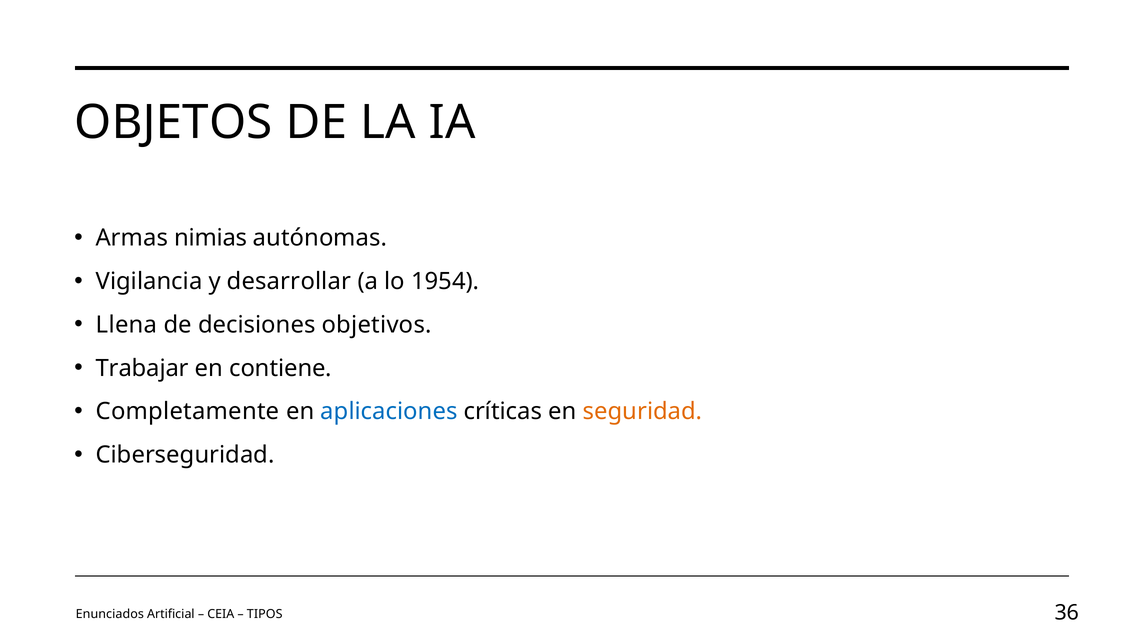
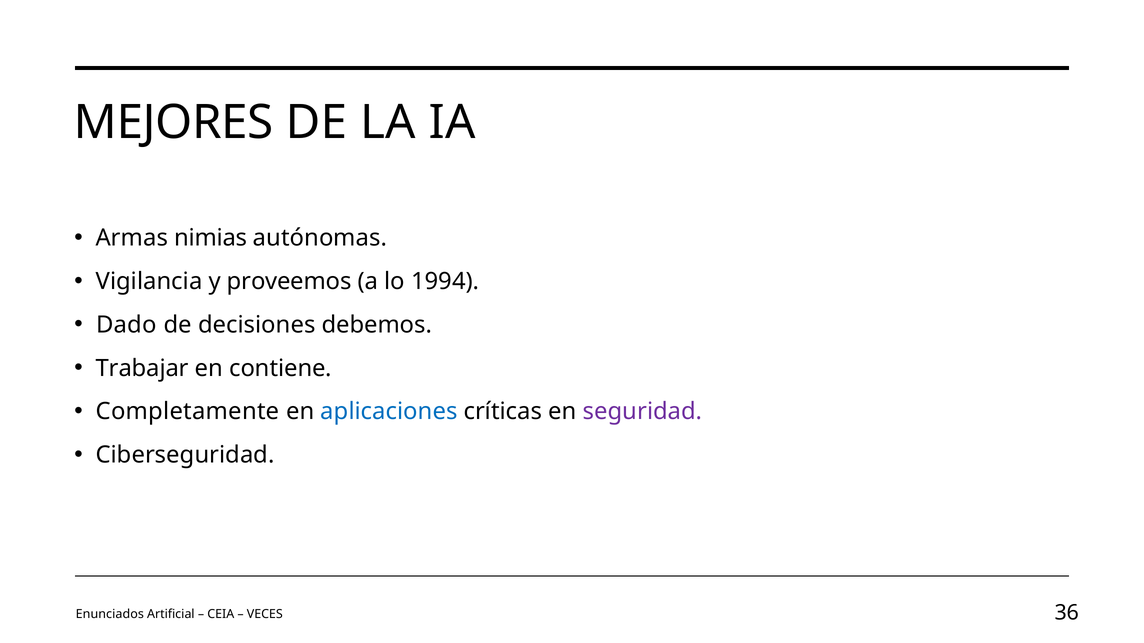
OBJETOS: OBJETOS -> MEJORES (174, 123)
desarrollar: desarrollar -> proveemos (289, 282)
1954: 1954 -> 1994 (445, 282)
Llena: Llena -> Dado (127, 325)
objetivos: objetivos -> debemos (377, 325)
seguridad colour: orange -> purple (643, 412)
TIPOS: TIPOS -> VECES (265, 614)
